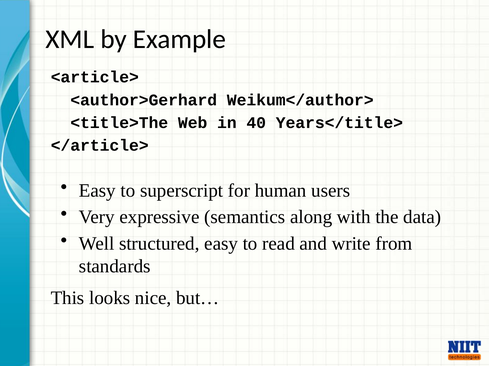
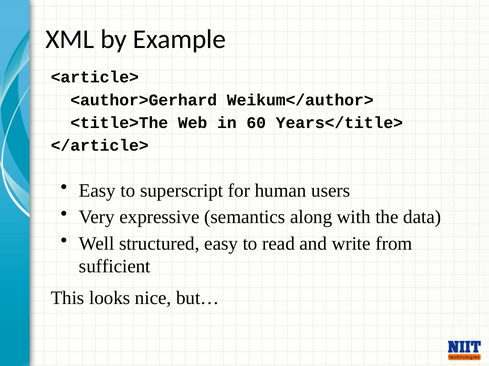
40: 40 -> 60 (256, 123)
standards: standards -> sufficient (115, 267)
